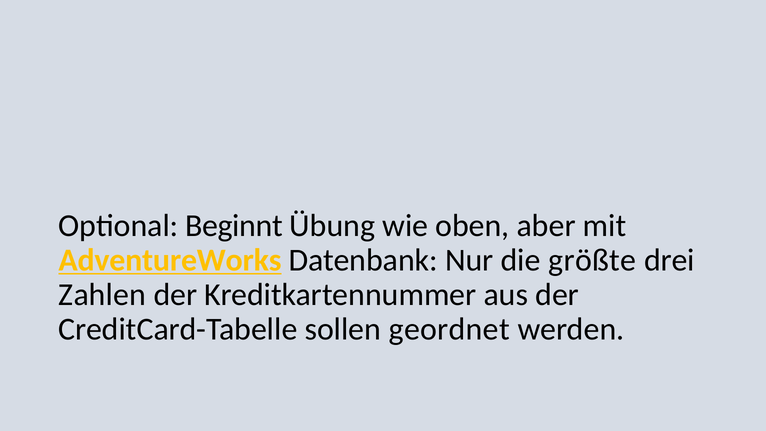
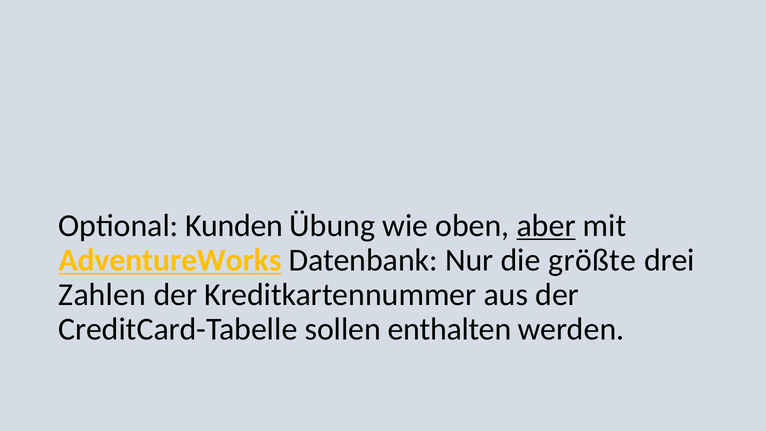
Beginnt: Beginnt -> Kunden (234, 225)
aber underline: none -> present (546, 225)
geordnet: geordnet -> enthalten (450, 329)
